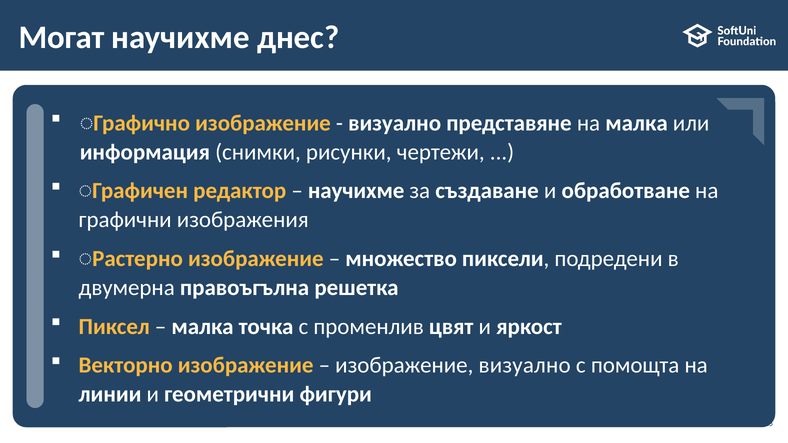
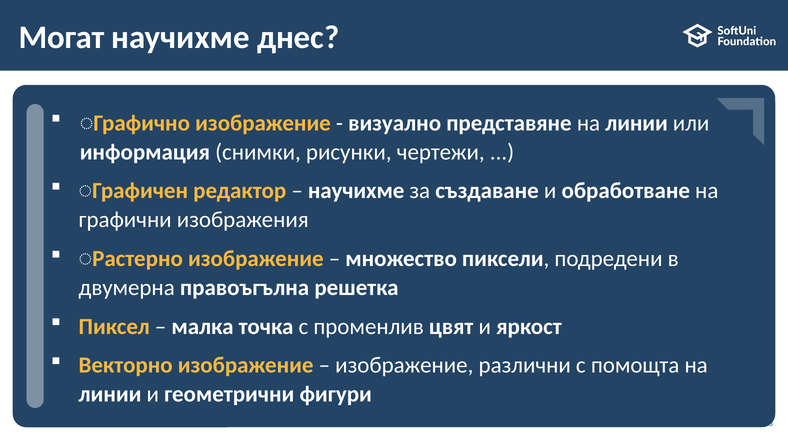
представяне на малка: малка -> линии (637, 123)
изображение визуално: визуално -> различни (525, 365)
